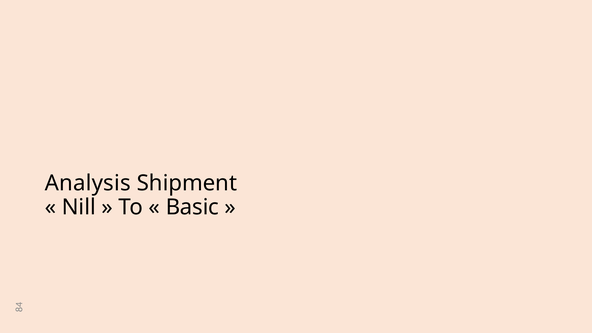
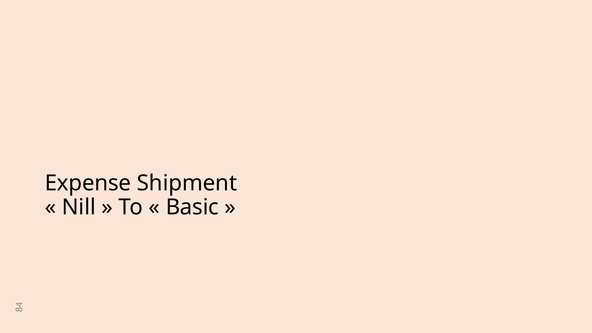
Analysis: Analysis -> Expense (88, 183)
